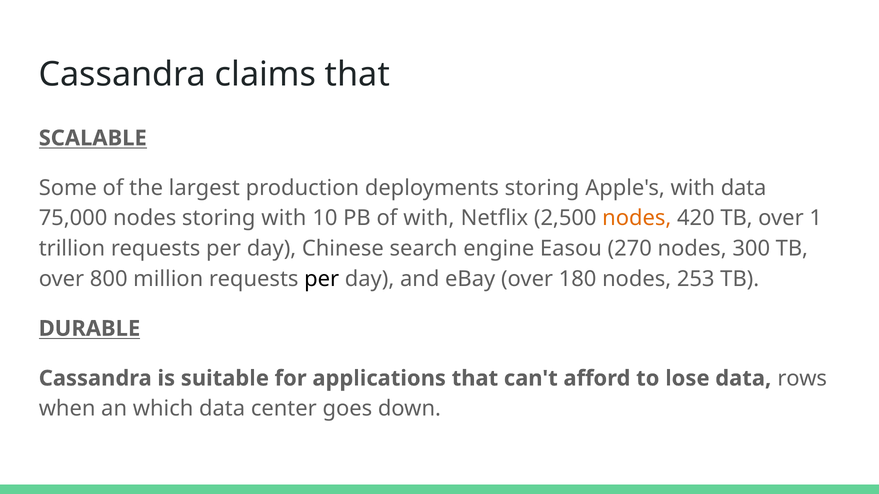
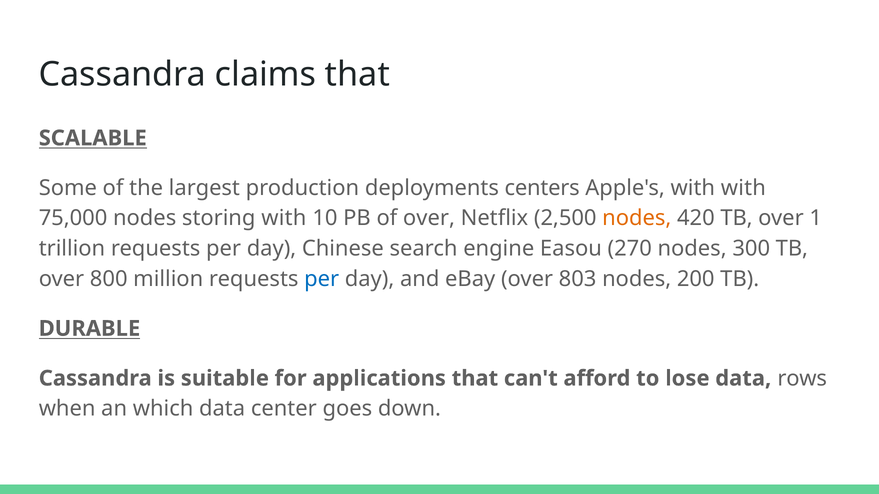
deployments storing: storing -> centers (542, 188)
with data: data -> with (743, 188)
of with: with -> over (429, 218)
per colour: black -> blue (322, 279)
180: 180 -> 803 (578, 279)
253: 253 -> 200 (696, 279)
